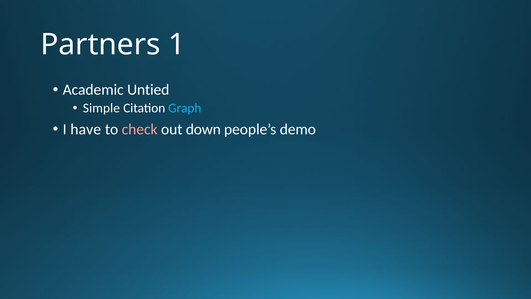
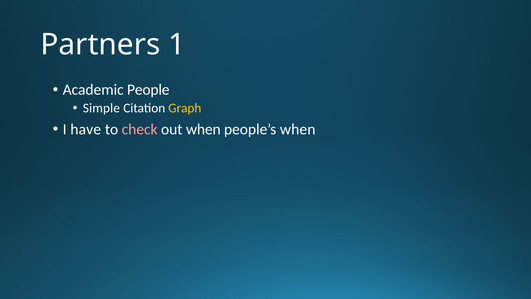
Untied: Untied -> People (148, 90)
Graph colour: light blue -> yellow (185, 108)
out down: down -> when (203, 129)
people’s demo: demo -> when (298, 129)
